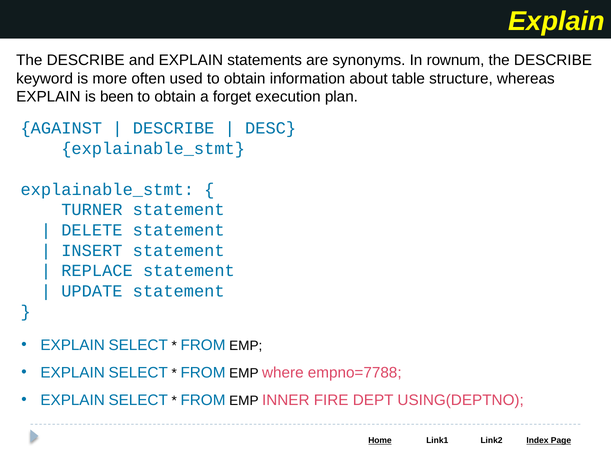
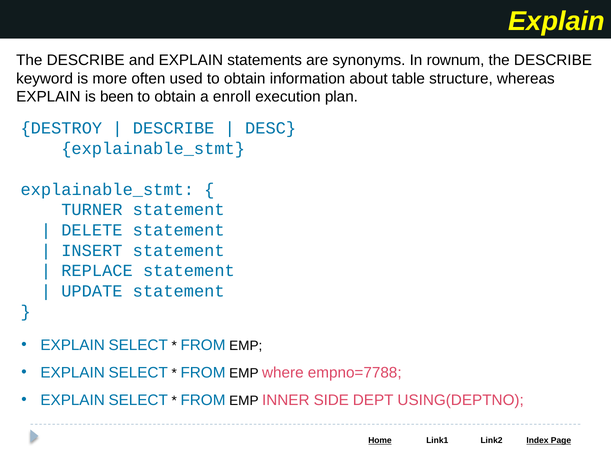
forget: forget -> enroll (232, 97)
AGAINST: AGAINST -> DESTROY (61, 128)
FIRE: FIRE -> SIDE (331, 400)
